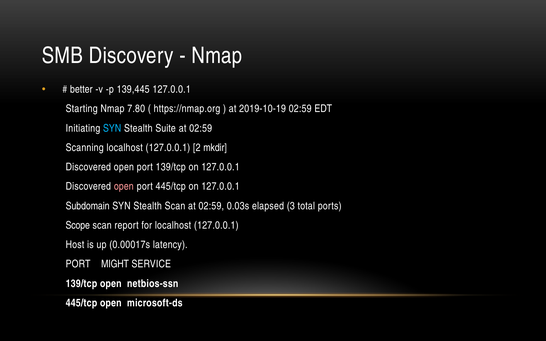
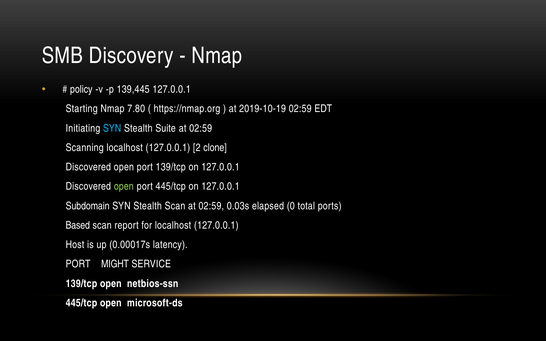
better: better -> policy (81, 89)
mkdir: mkdir -> clone (215, 148)
open colour: pink -> light green (124, 187)
3: 3 -> 0 (291, 206)
Scope: Scope -> Based (78, 225)
